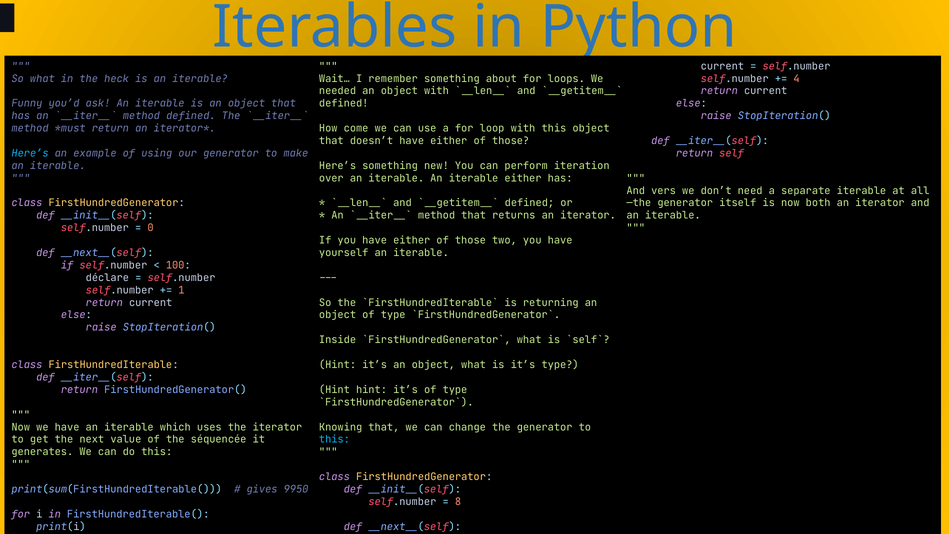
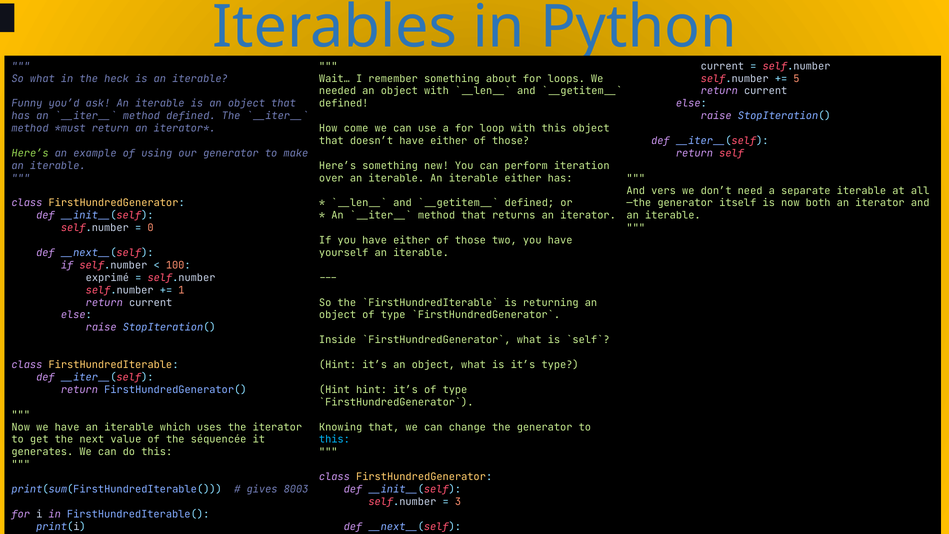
4: 4 -> 5 (796, 79)
Here’s colour: light blue -> light green (30, 153)
déclare: déclare -> exprimé (107, 278)
9950: 9950 -> 8003 (296, 489)
8: 8 -> 3 (458, 502)
